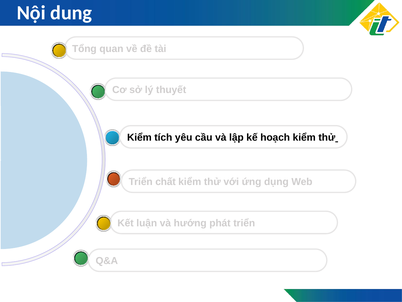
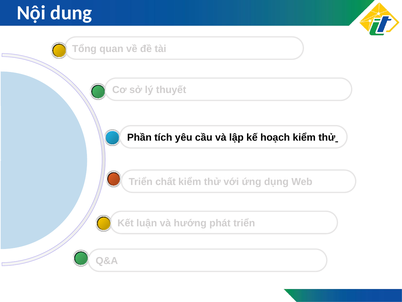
Kiểm: Kiểm -> Phần (139, 137)
